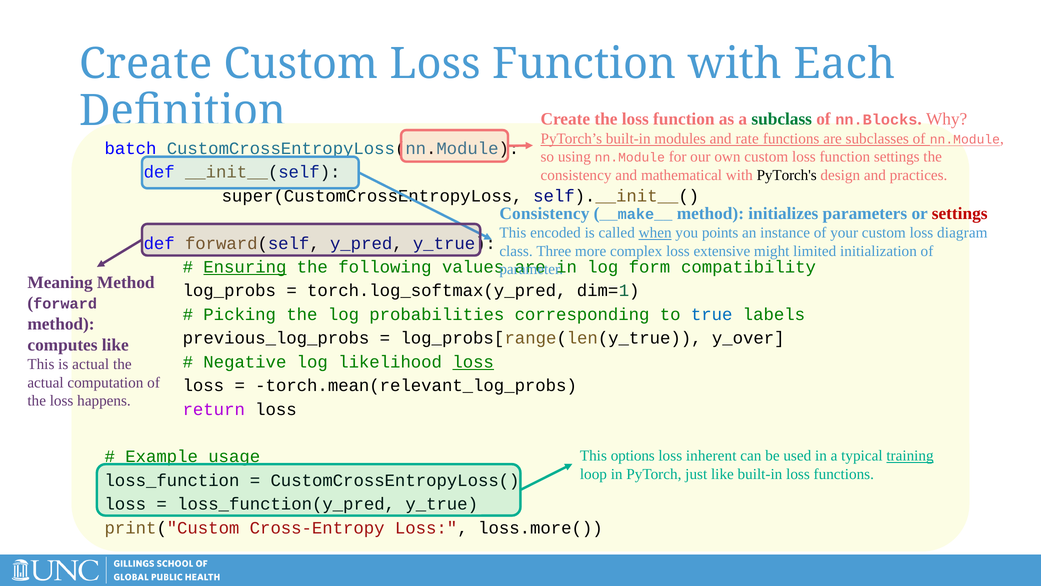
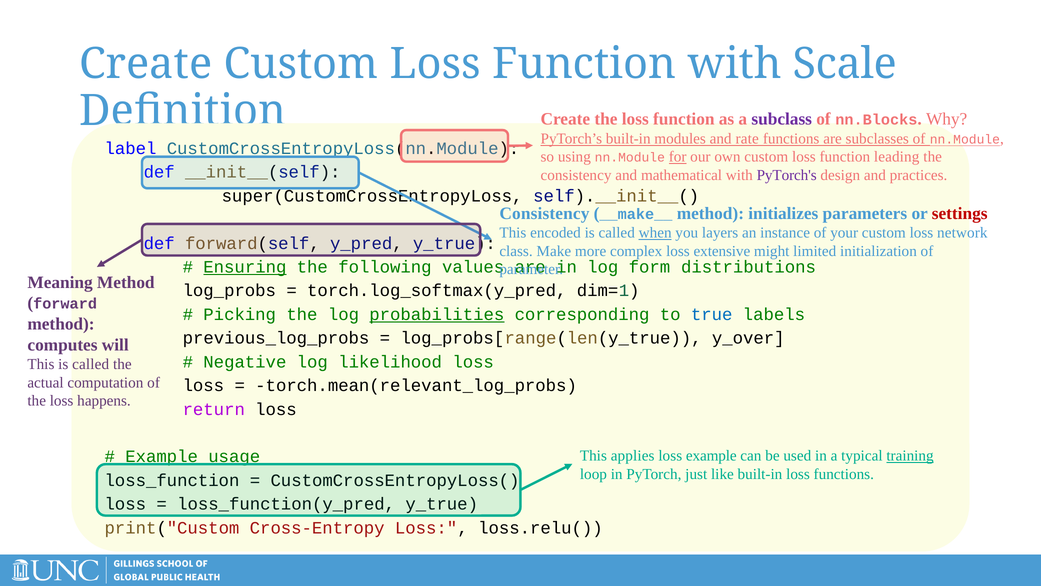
Each: Each -> Scale (845, 64)
subclass colour: green -> purple (782, 119)
batch: batch -> label (131, 148)
for underline: none -> present (678, 157)
function settings: settings -> leading (897, 157)
PyTorch's colour: black -> purple (787, 175)
points: points -> layers (720, 233)
diagram: diagram -> network (962, 233)
Three: Three -> Make (554, 251)
compatibility: compatibility -> distributions (749, 267)
probabilities underline: none -> present (437, 314)
computes like: like -> will (115, 345)
loss underline: present -> none (473, 362)
This is actual: actual -> called (91, 364)
options: options -> applies (633, 455)
loss inherent: inherent -> example (711, 455)
loss.more(: loss.more( -> loss.relu( (540, 528)
